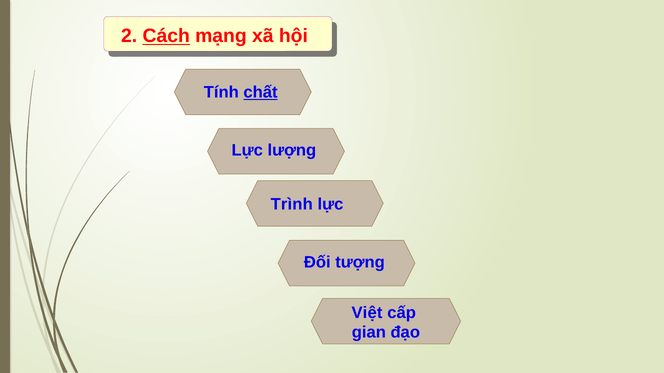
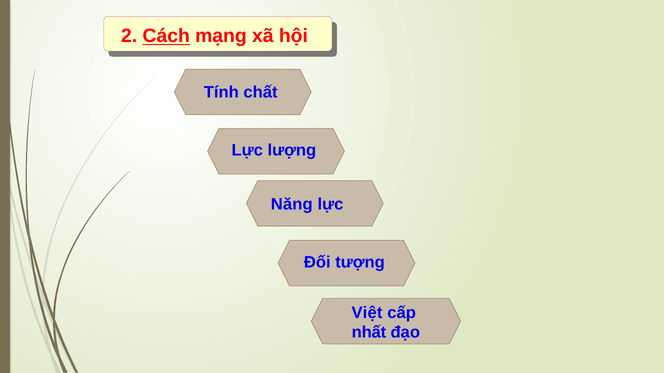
chất underline: present -> none (260, 92)
Trình: Trình -> Năng (292, 204)
gian: gian -> nhất (369, 333)
